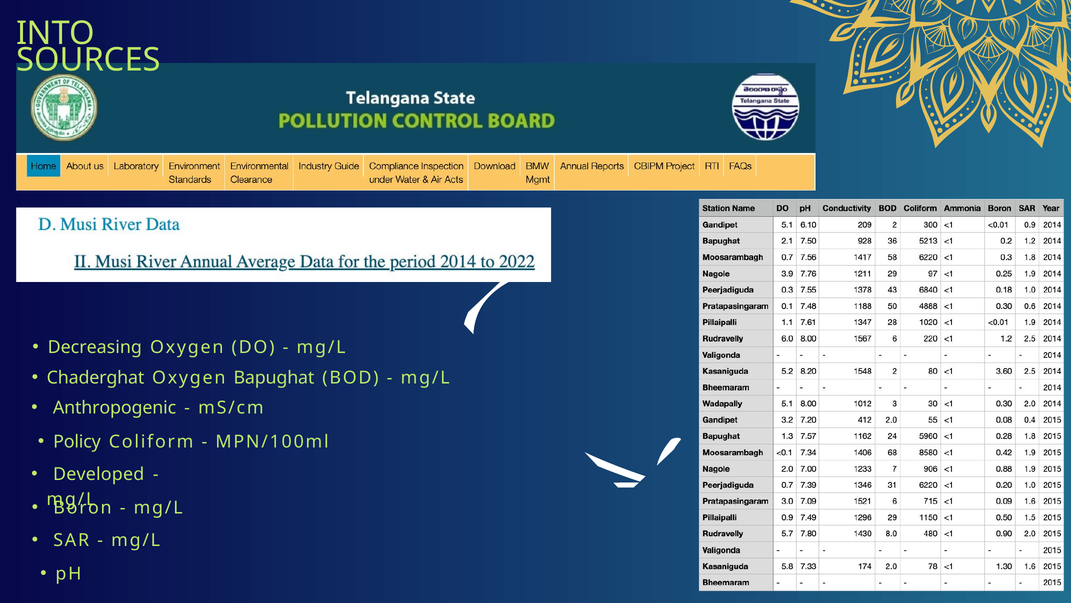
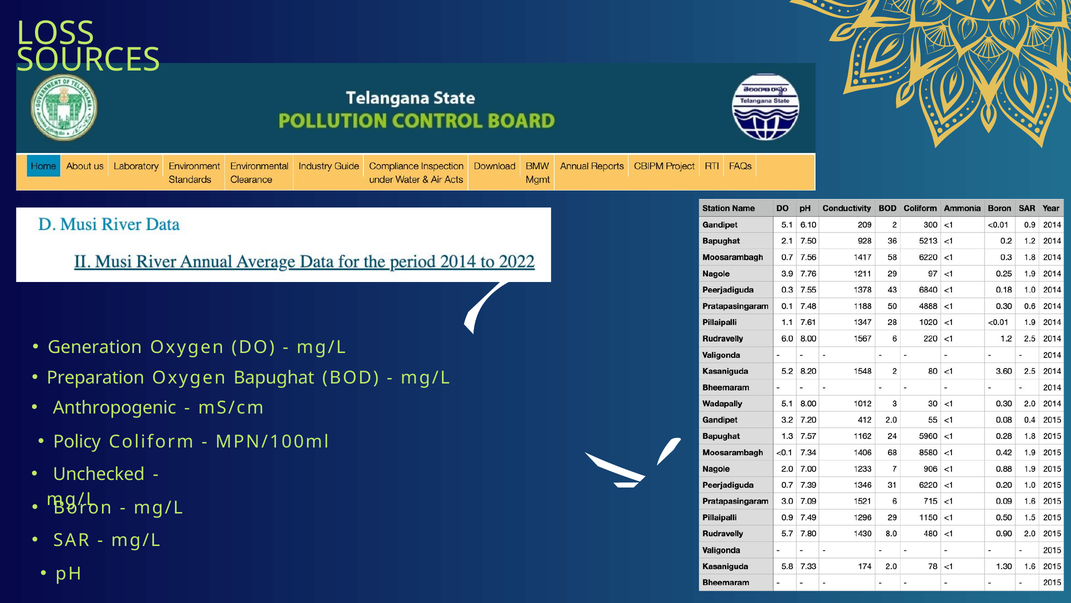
INTO: INTO -> LOSS (55, 34)
Decreasing: Decreasing -> Generation (95, 347)
Chaderghat: Chaderghat -> Preparation (96, 378)
Developed: Developed -> Unchecked (99, 474)
